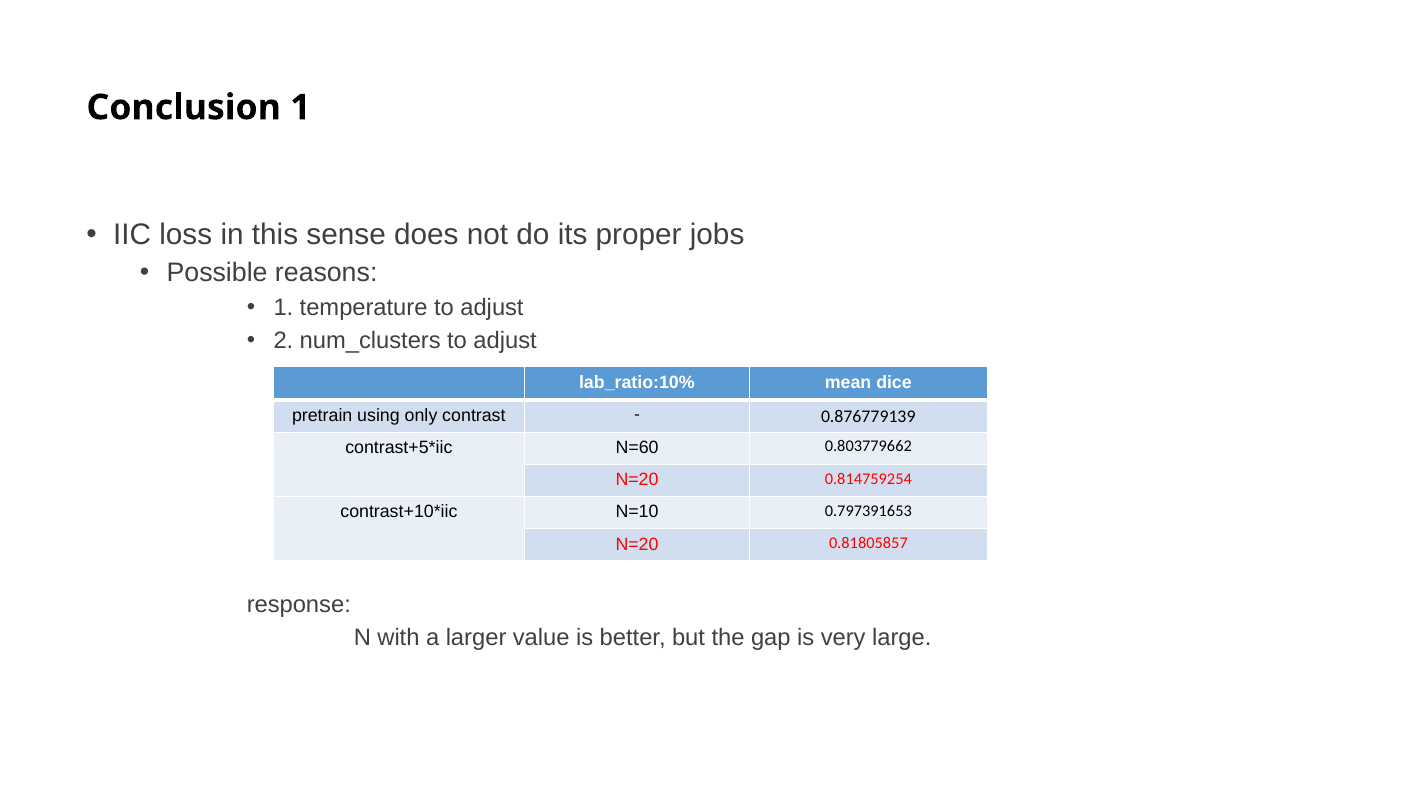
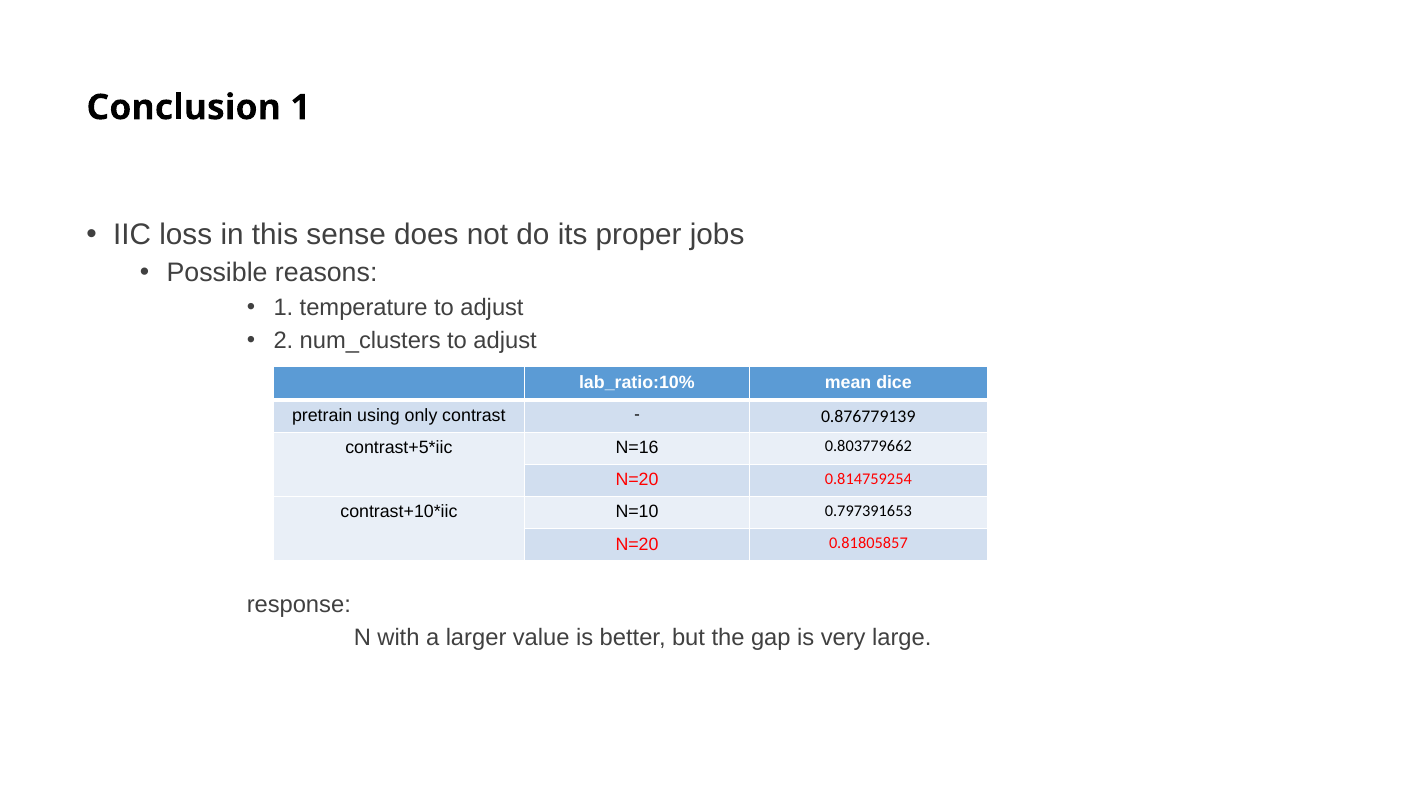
N=60: N=60 -> N=16 (637, 448)
